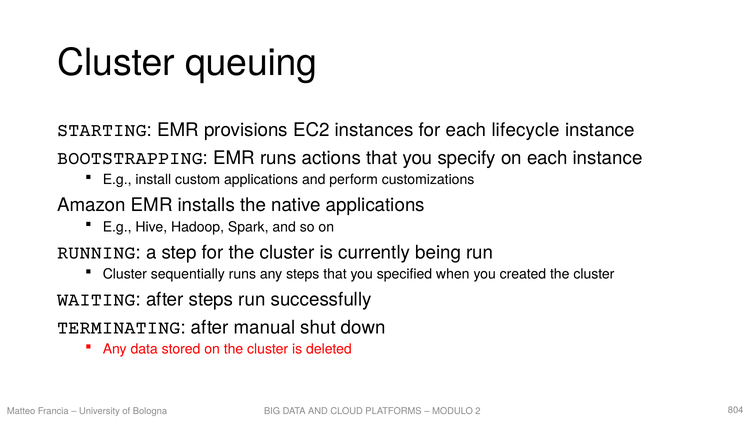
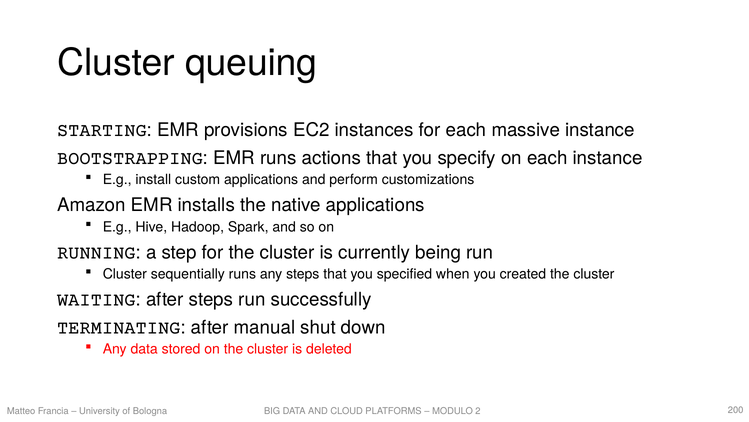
lifecycle: lifecycle -> massive (526, 130)
804: 804 -> 200 (736, 410)
